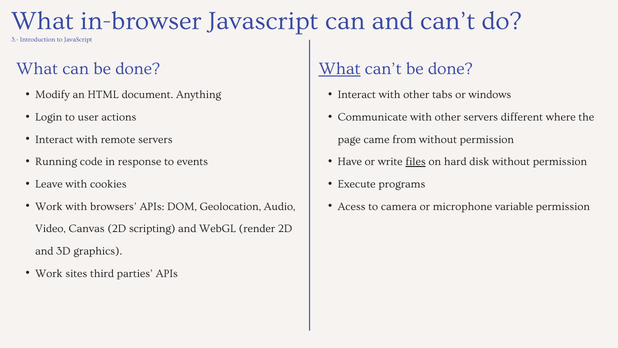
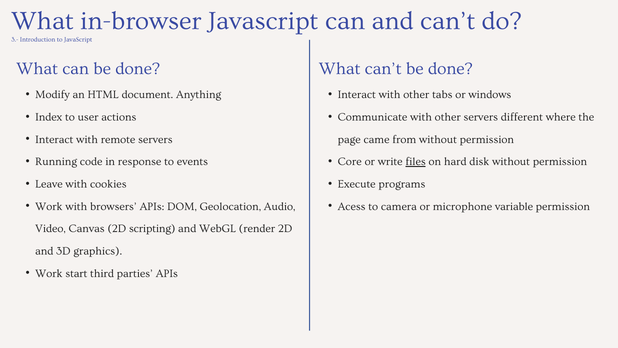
What underline: present -> none (340, 69)
Login: Login -> Index (49, 117)
Have: Have -> Core (350, 162)
sites: sites -> start (76, 273)
